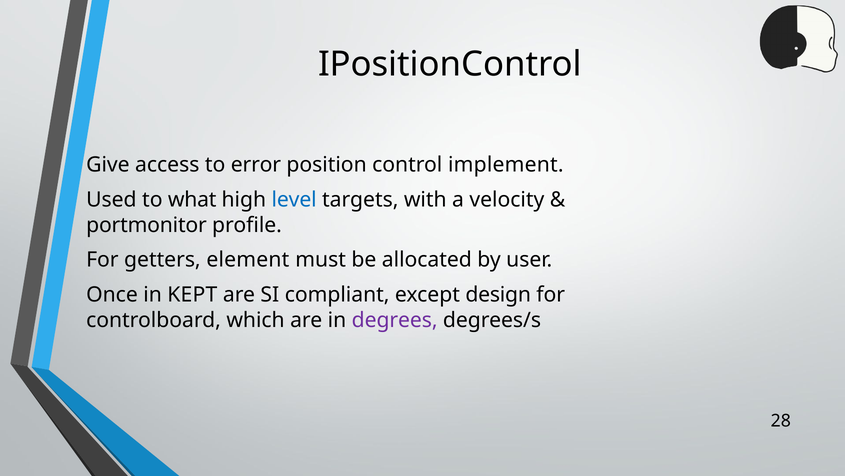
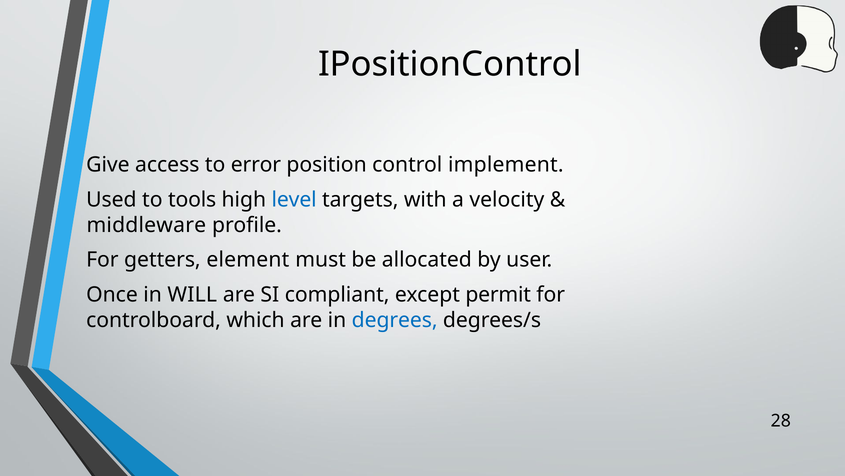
what: what -> tools (192, 199)
portmonitor: portmonitor -> middleware (146, 225)
KEPT: KEPT -> WILL (192, 294)
design: design -> permit (498, 294)
degrees colour: purple -> blue (395, 320)
